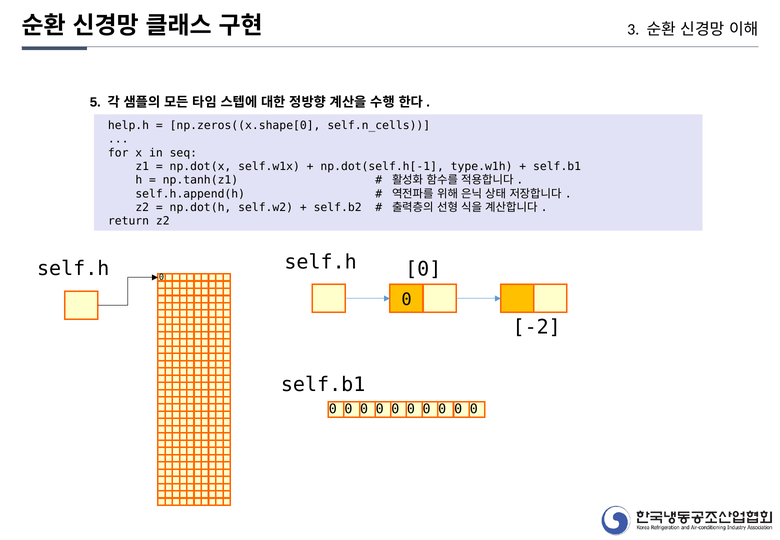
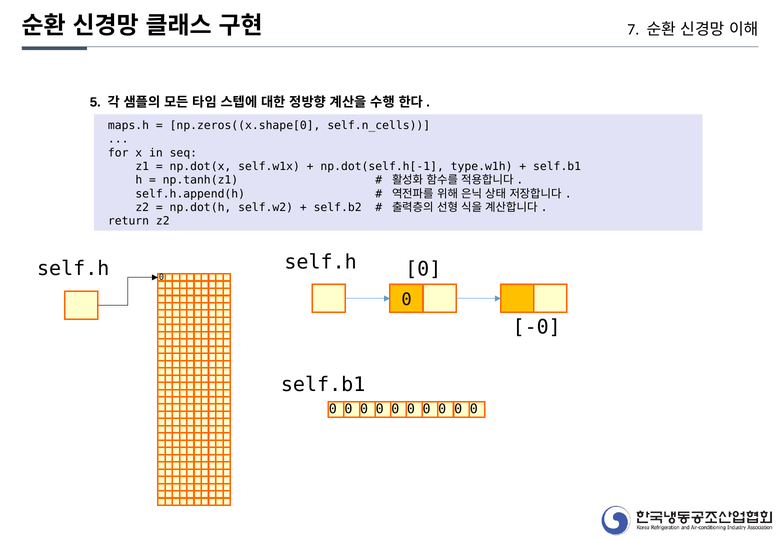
3: 3 -> 7 (633, 30)
help.h: help.h -> maps.h (129, 125)
-2: -2 -> -0 (537, 327)
